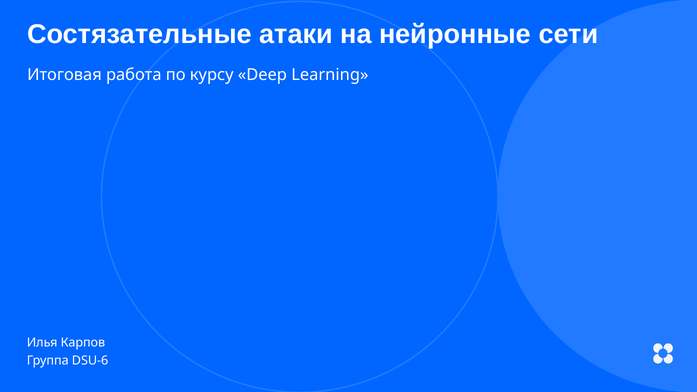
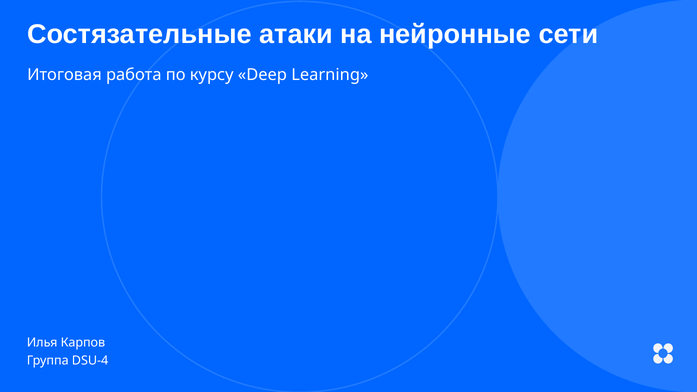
DSU-6: DSU-6 -> DSU-4 (90, 361)
